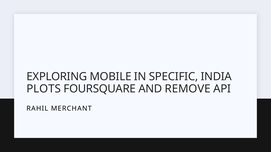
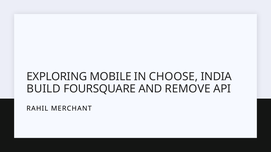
SPECIFIC: SPECIFIC -> CHOOSE (173, 77)
PLOTS: PLOTS -> BUILD (44, 89)
